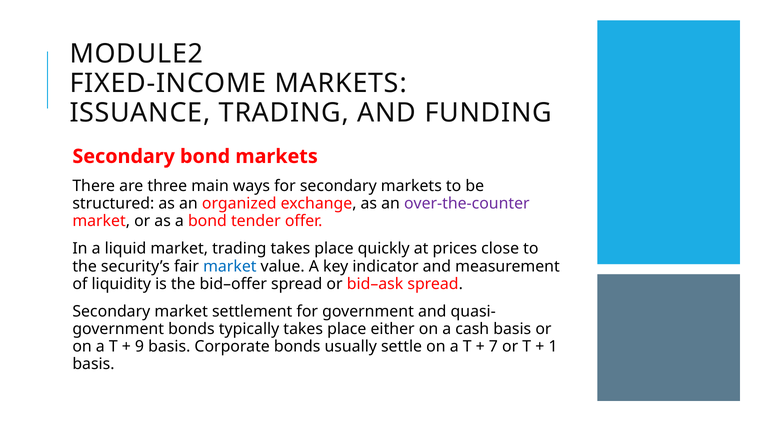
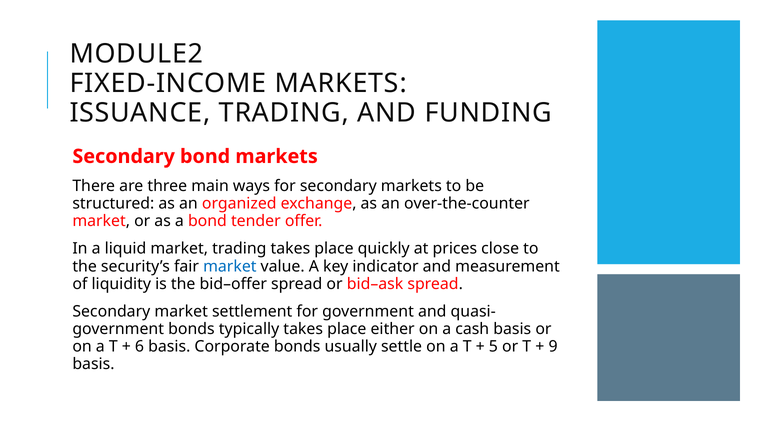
over-the-counter colour: purple -> black (467, 203)
9: 9 -> 6 (140, 346)
7: 7 -> 5 (493, 346)
1: 1 -> 9 (553, 346)
